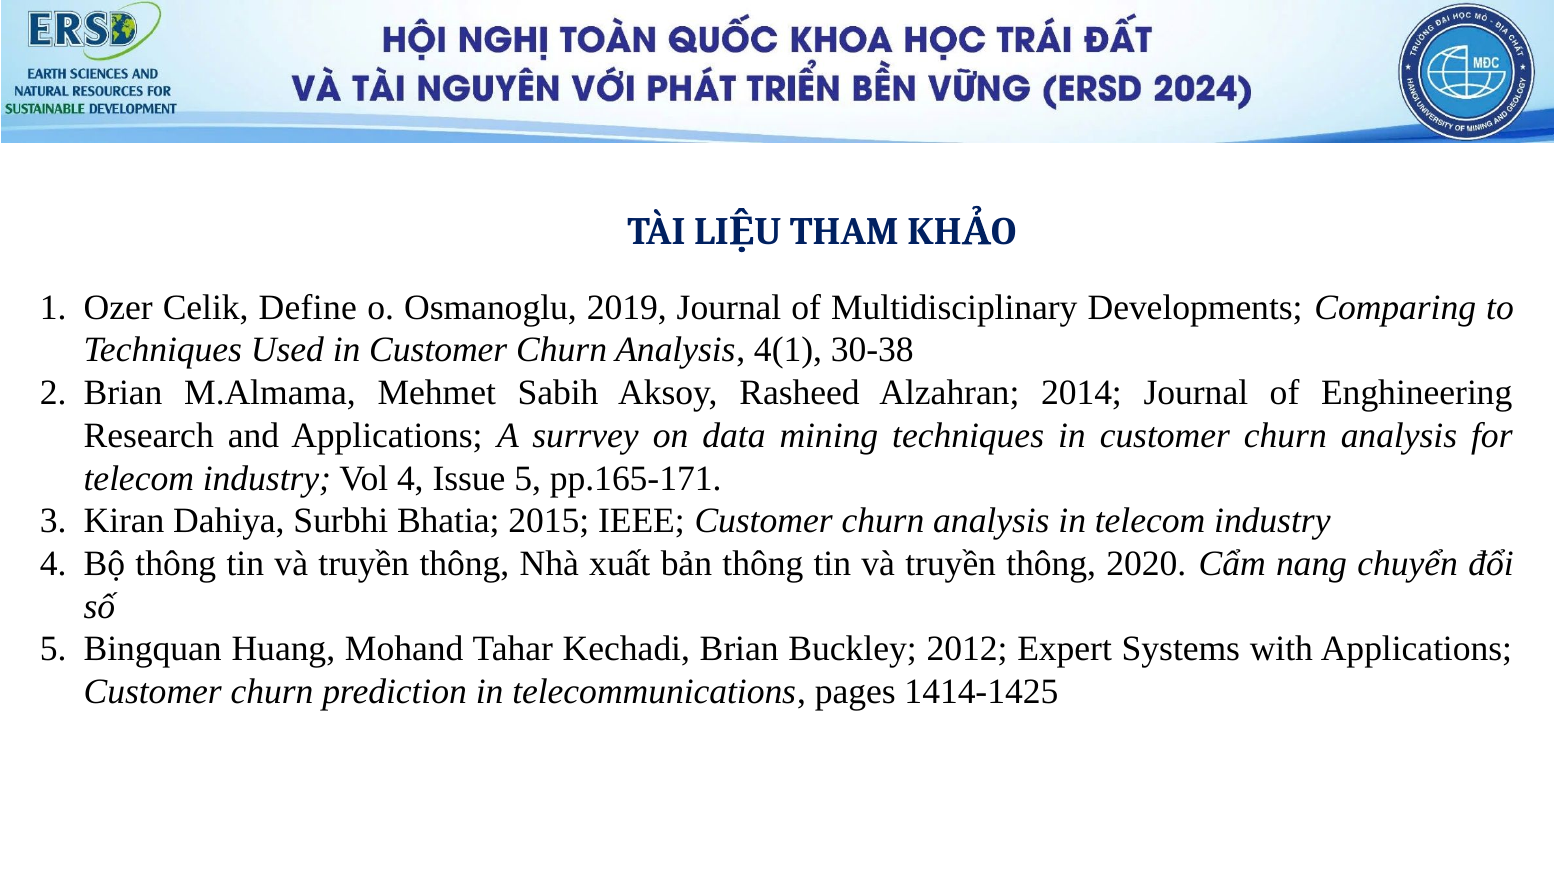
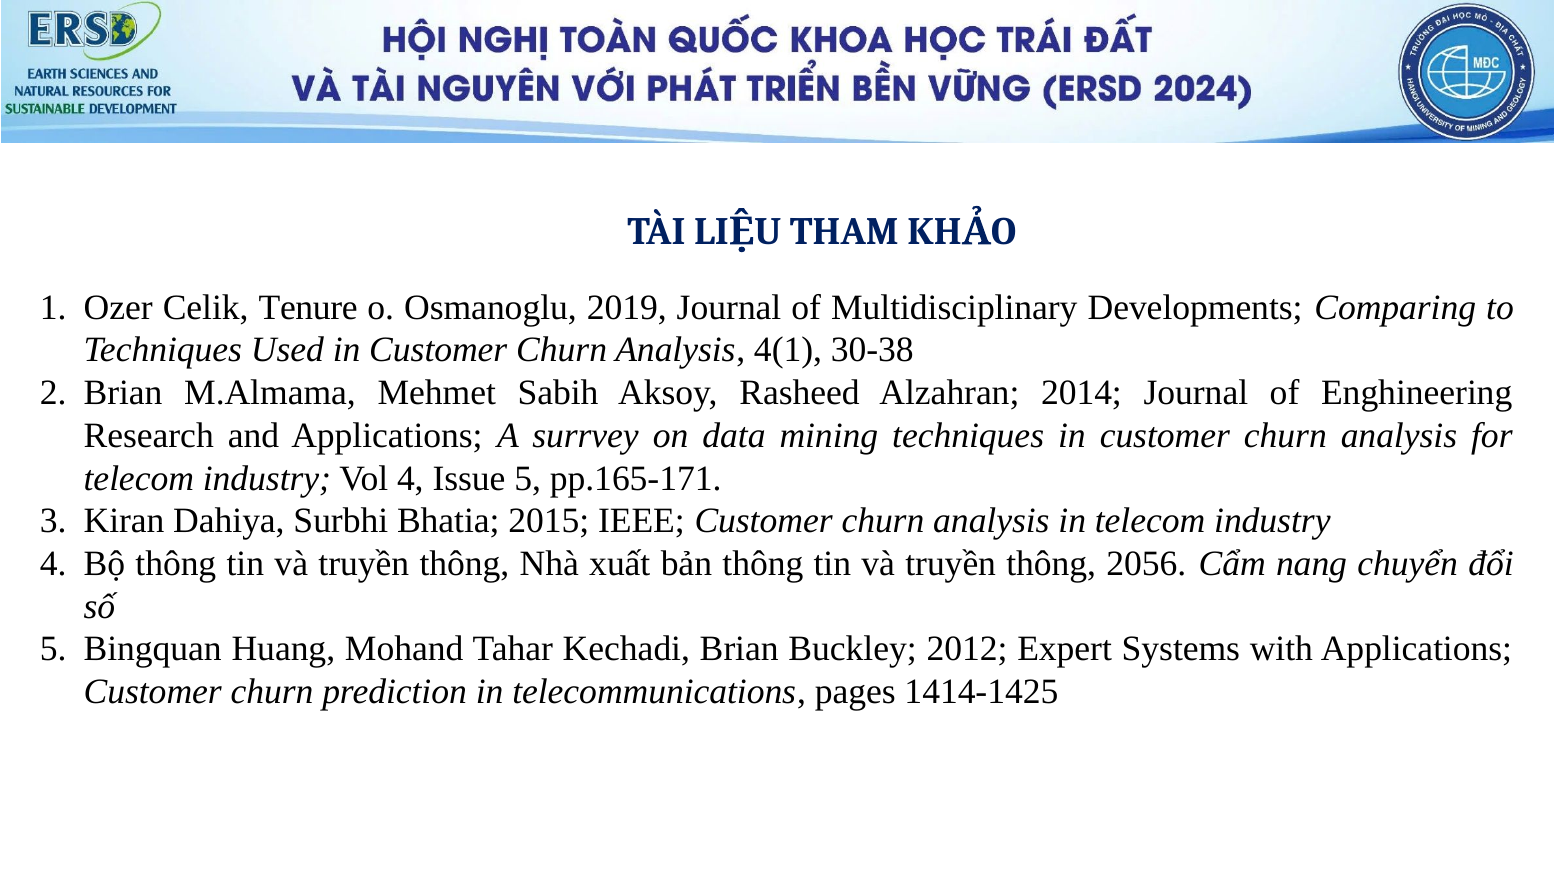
Define: Define -> Tenure (308, 308)
2020: 2020 -> 2056 (1146, 564)
